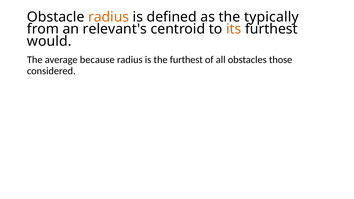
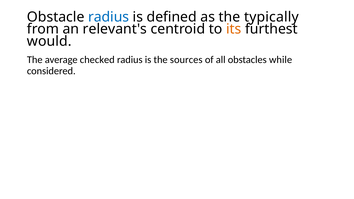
radius colour: orange -> blue (109, 17)
because: because -> checked (97, 60)
the furthest: furthest -> sources (186, 60)
those: those -> while (281, 60)
